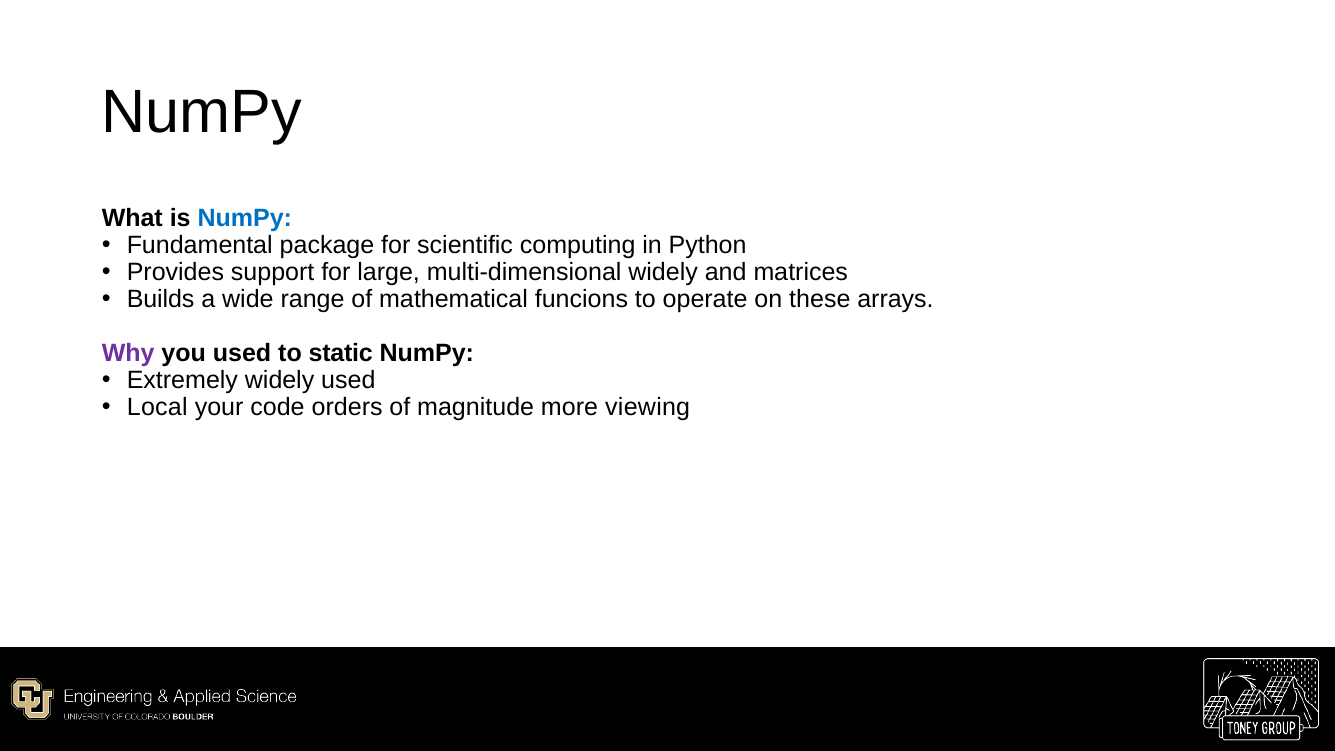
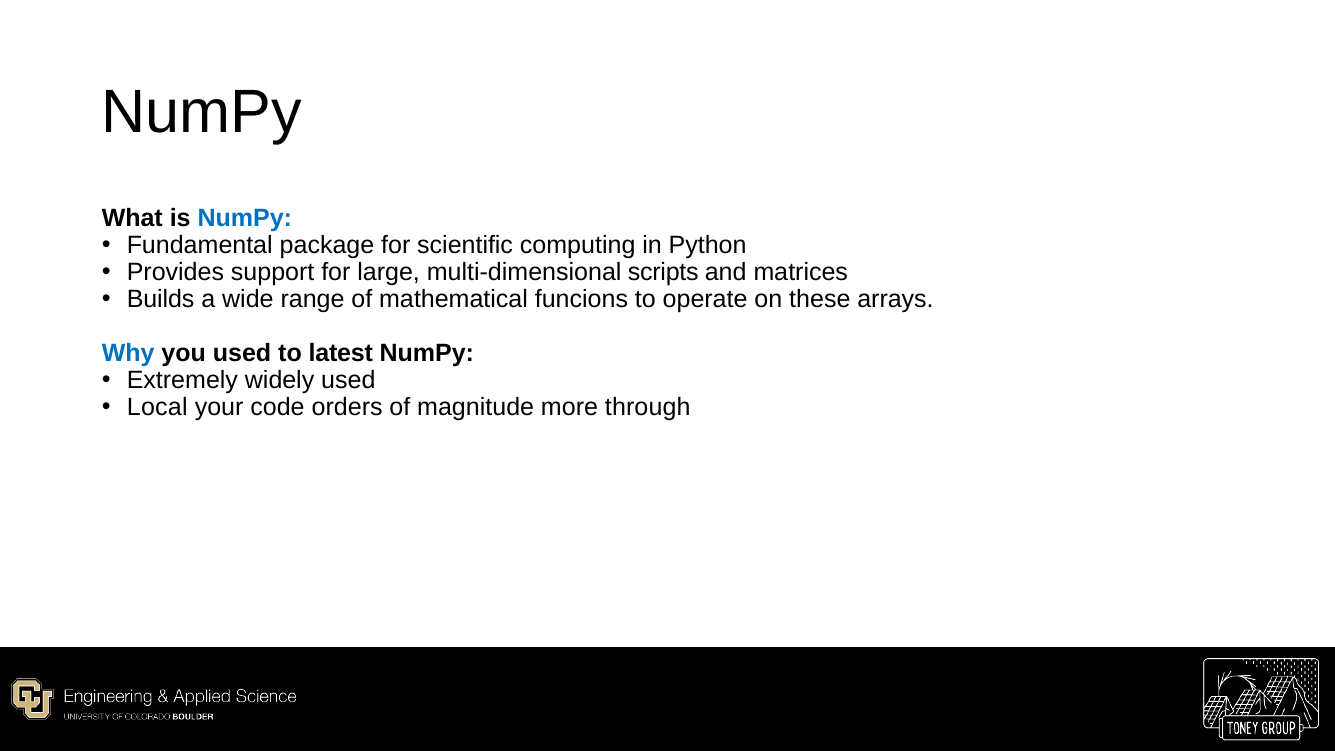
multi-dimensional widely: widely -> scripts (663, 272)
Why colour: purple -> blue (128, 353)
static: static -> latest (341, 353)
viewing: viewing -> through (648, 408)
